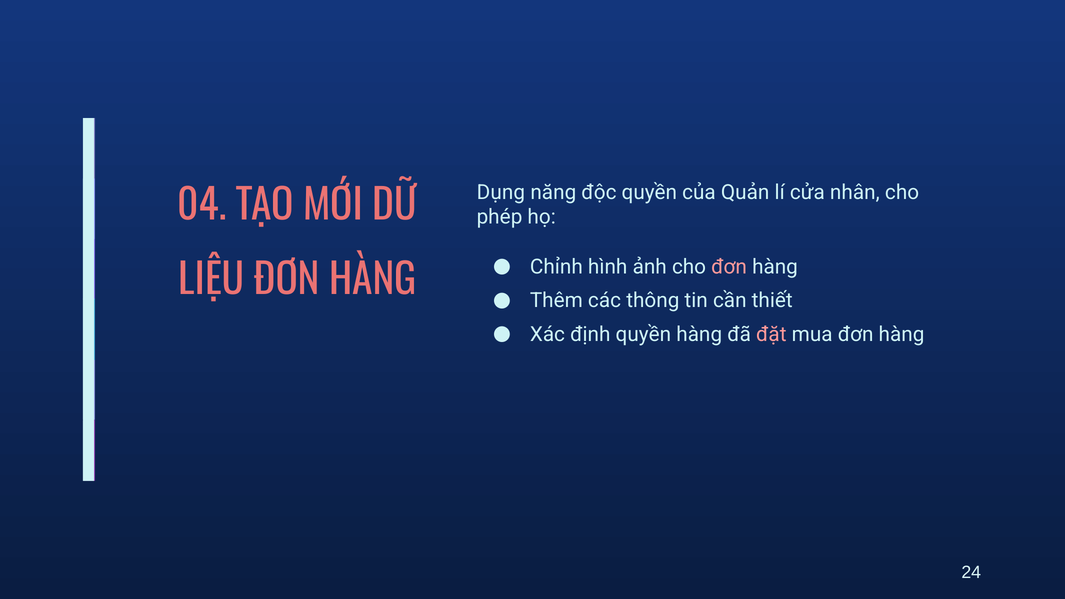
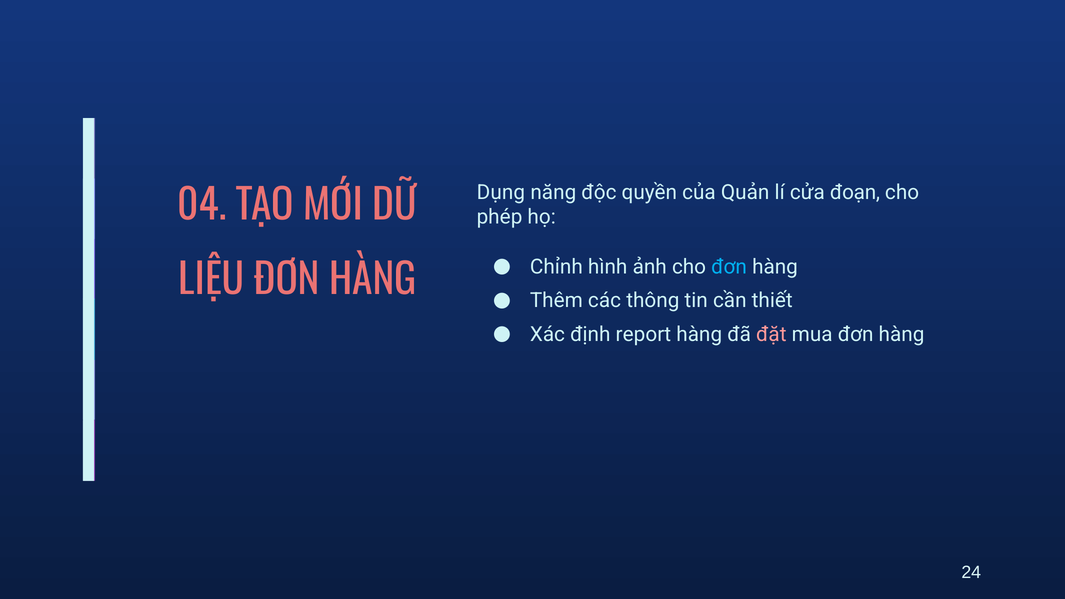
nhân: nhân -> đoạn (855, 192)
đơn colour: pink -> light blue (729, 267)
định quyền: quyền -> report (643, 334)
